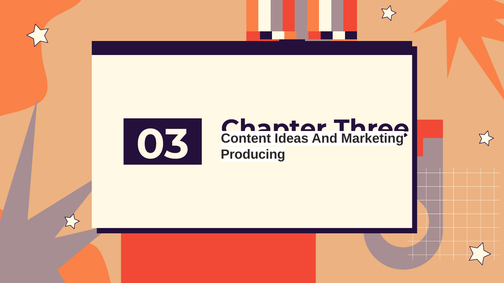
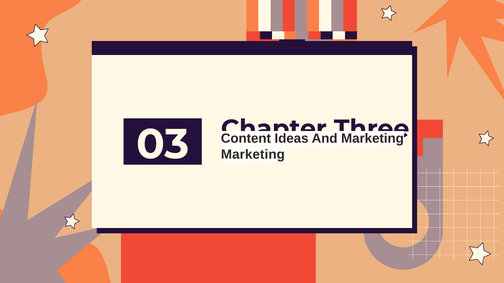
Producing: Producing -> Marketing (253, 155)
